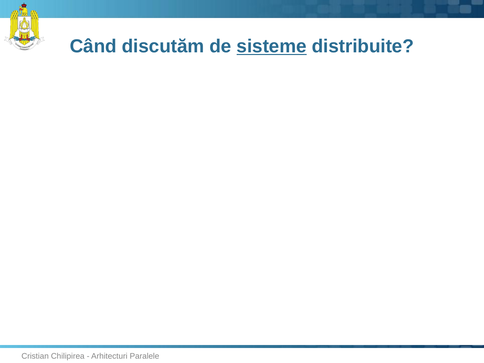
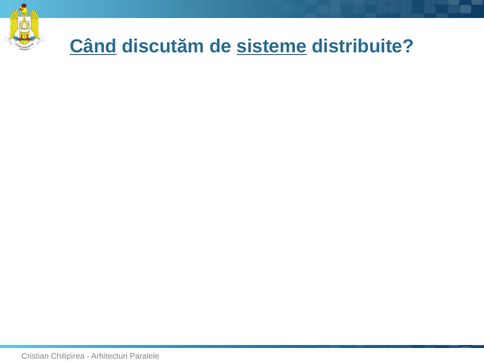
Când underline: none -> present (93, 46)
